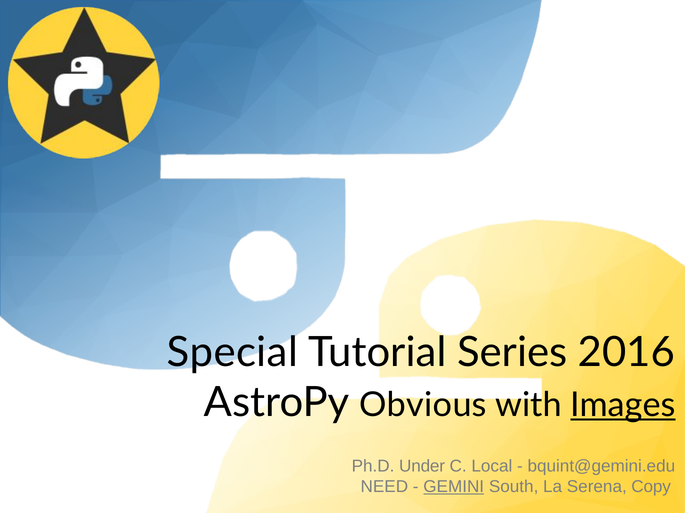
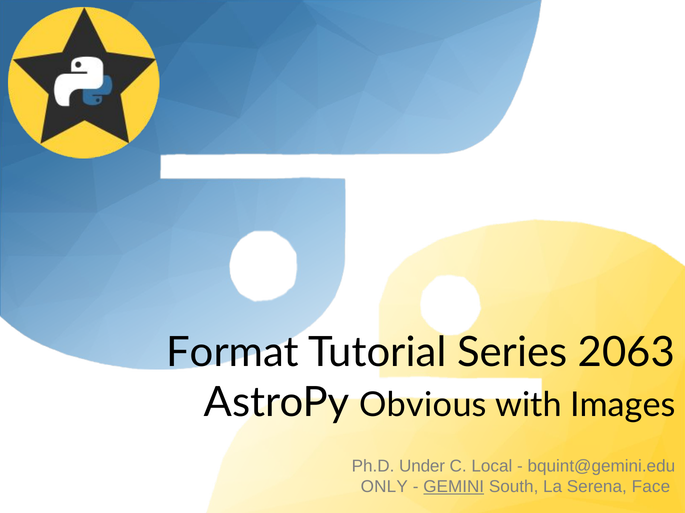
Special: Special -> Format (233, 353)
2016: 2016 -> 2063 (627, 353)
Images underline: present -> none (623, 405)
NEED: NEED -> ONLY (384, 487)
Copy: Copy -> Face (651, 487)
